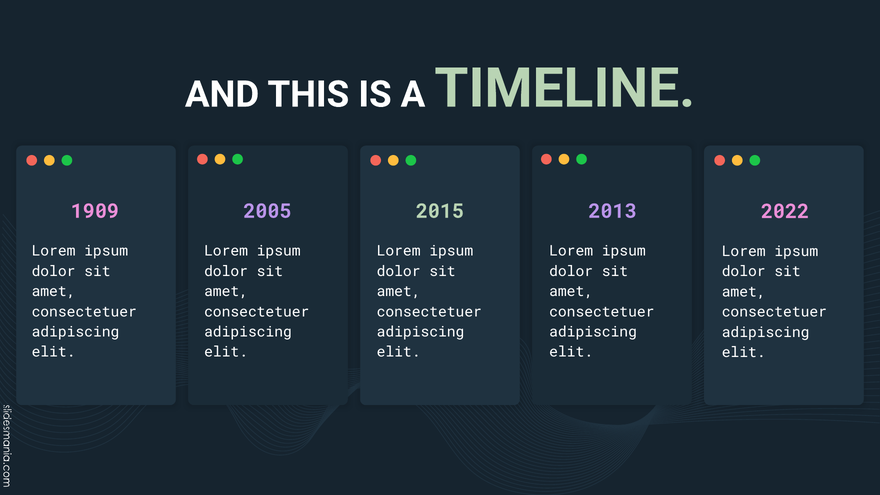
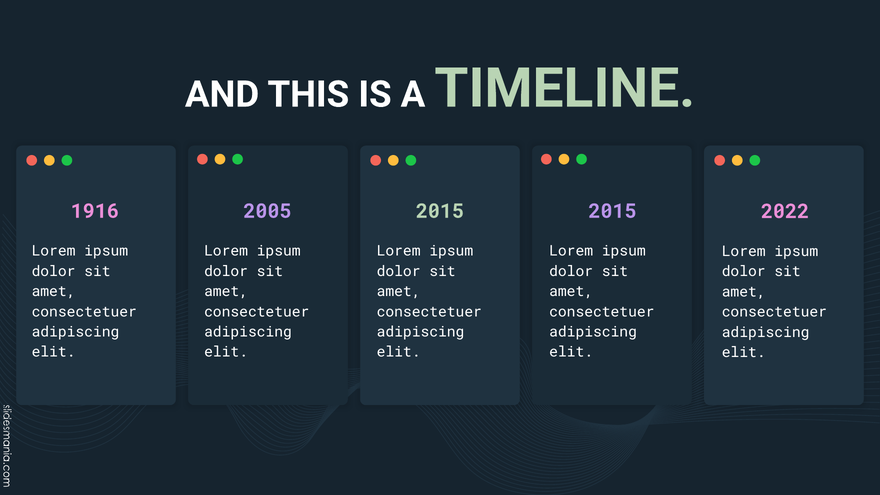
1909: 1909 -> 1916 (95, 211)
2013: 2013 -> 2015 (613, 211)
